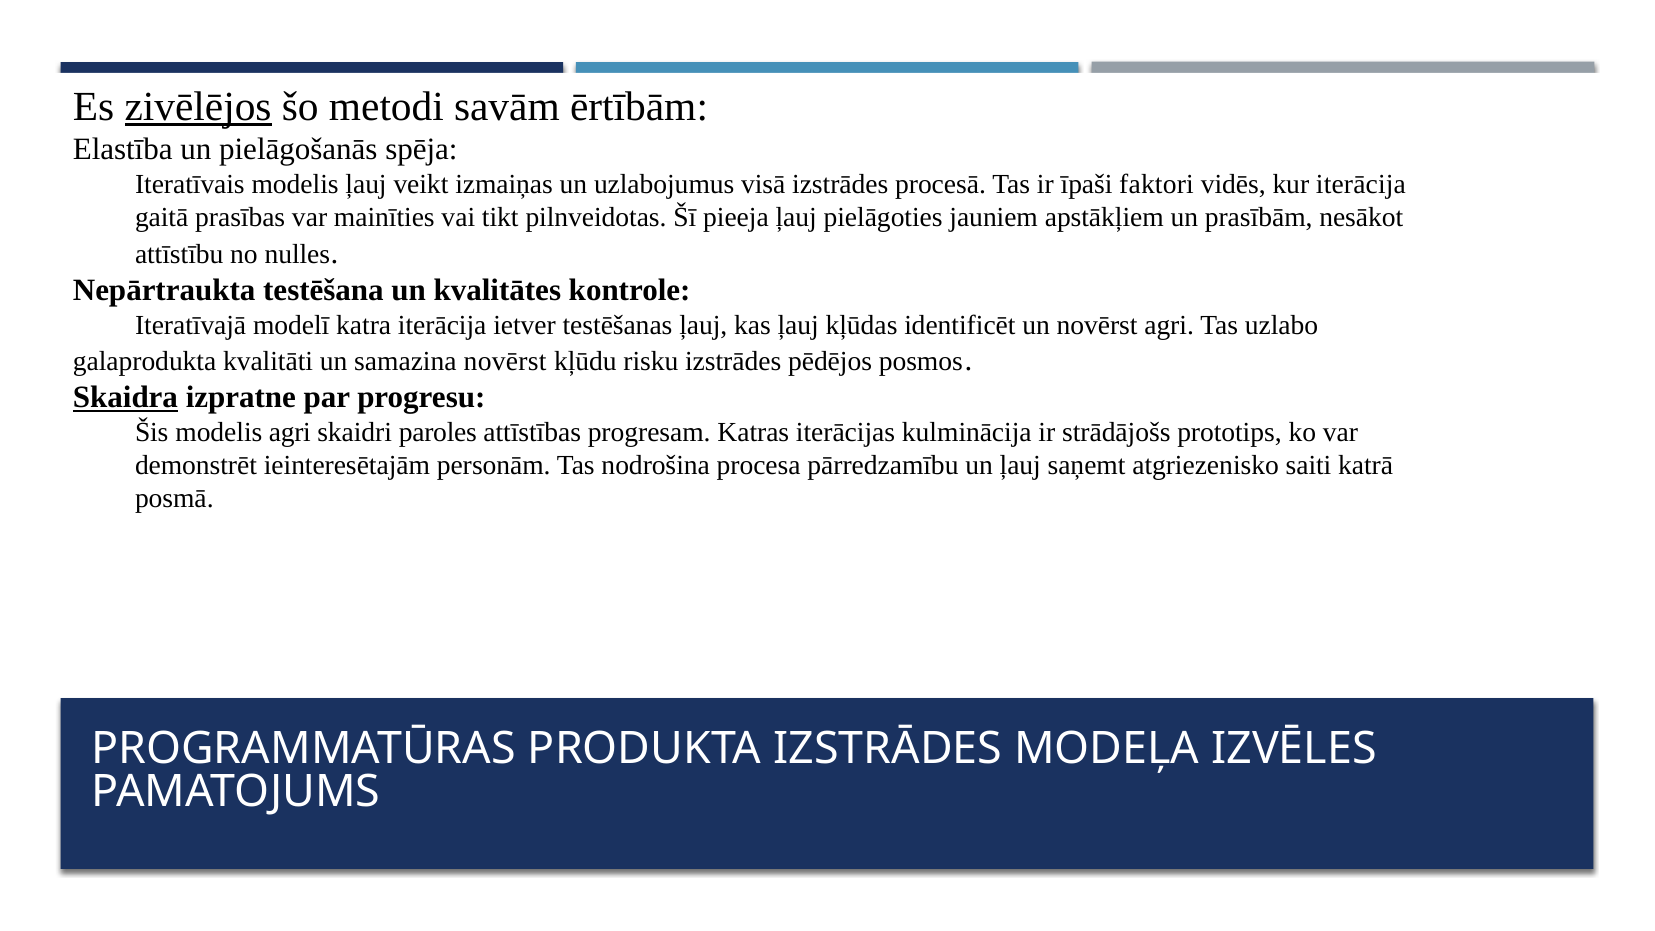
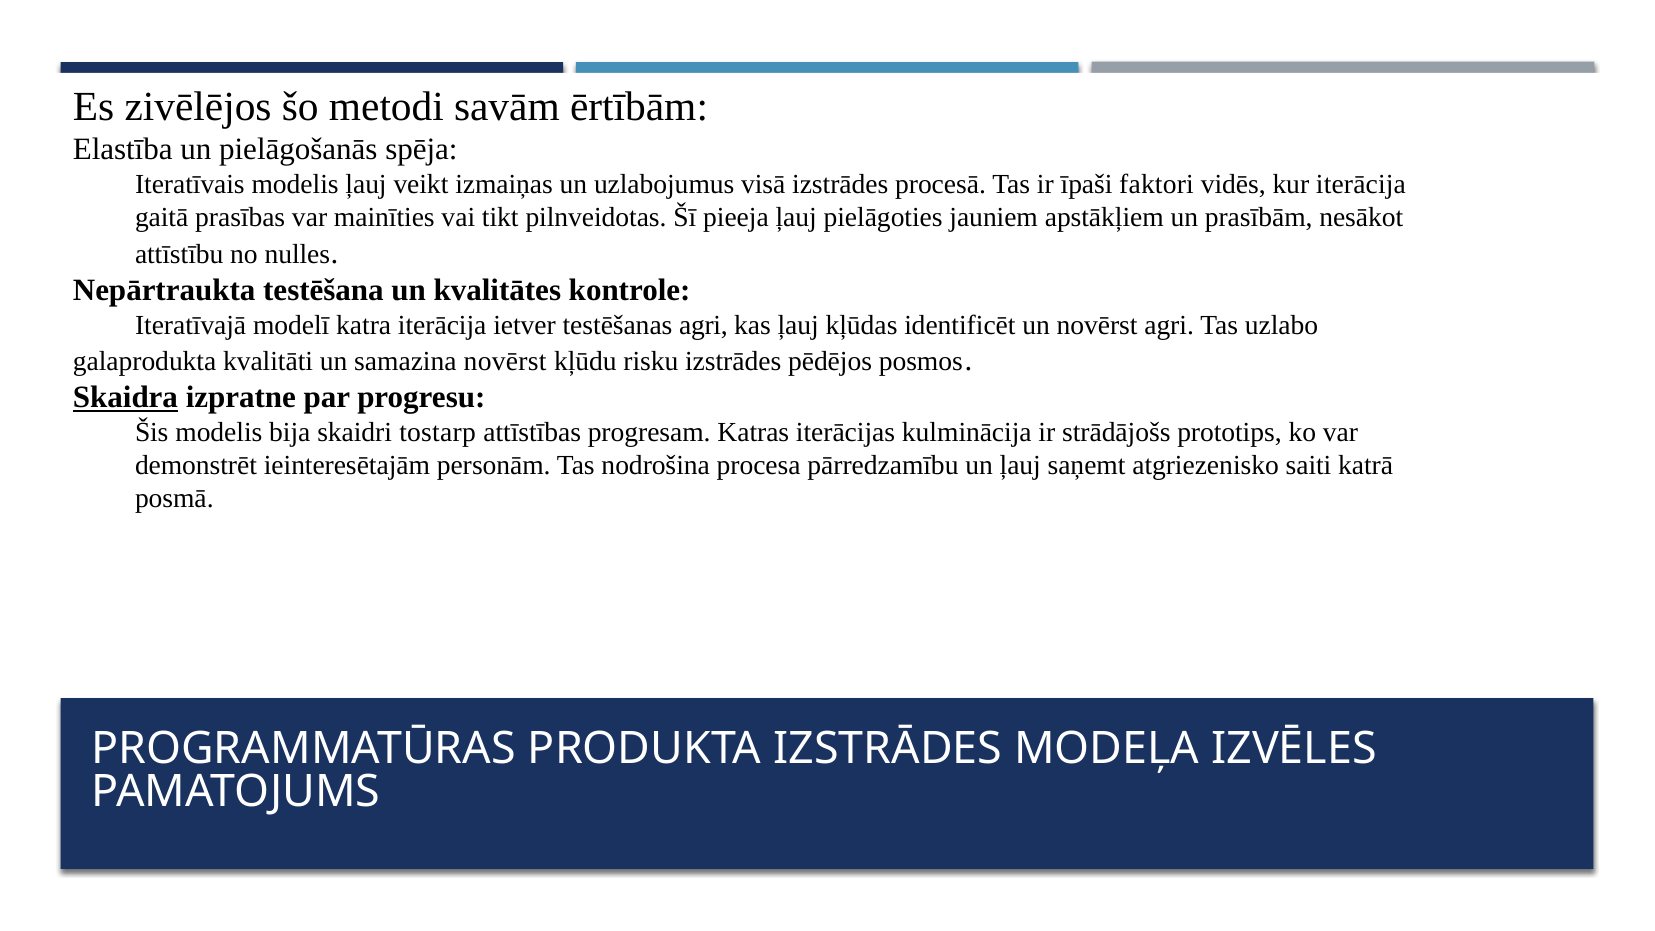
zivēlējos underline: present -> none (198, 107)
testēšanas ļauj: ļauj -> agri (703, 325)
modelis agri: agri -> bija (290, 432)
paroles: paroles -> tostarp (438, 432)
